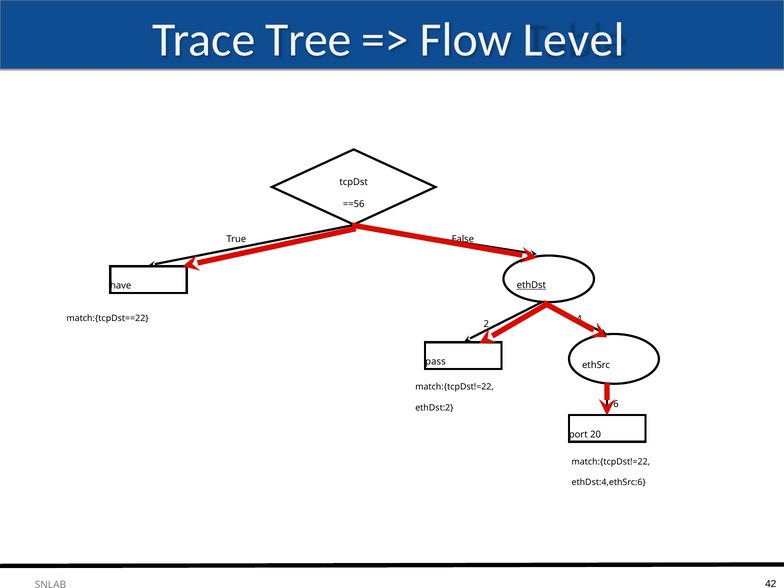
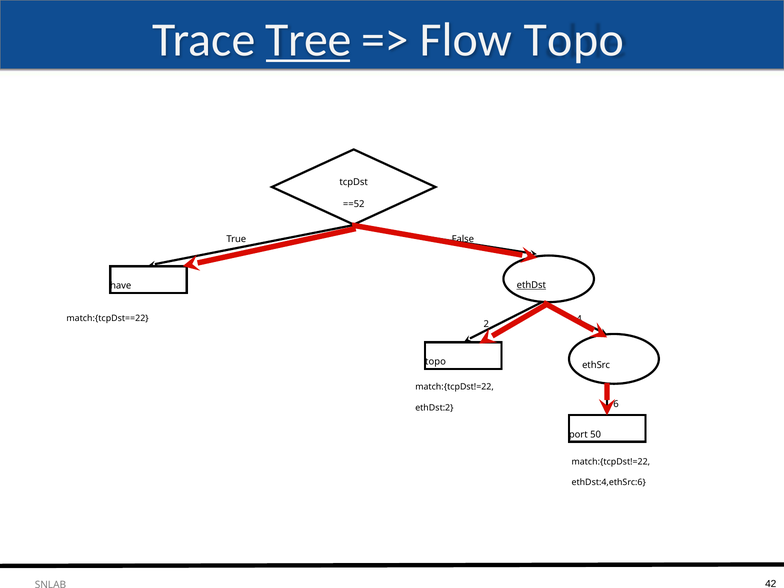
Tree underline: none -> present (308, 40)
Flow Level: Level -> Topo (574, 40)
==56: ==56 -> ==52 (354, 204)
pass: pass -> topo (436, 362)
20: 20 -> 50 (596, 434)
